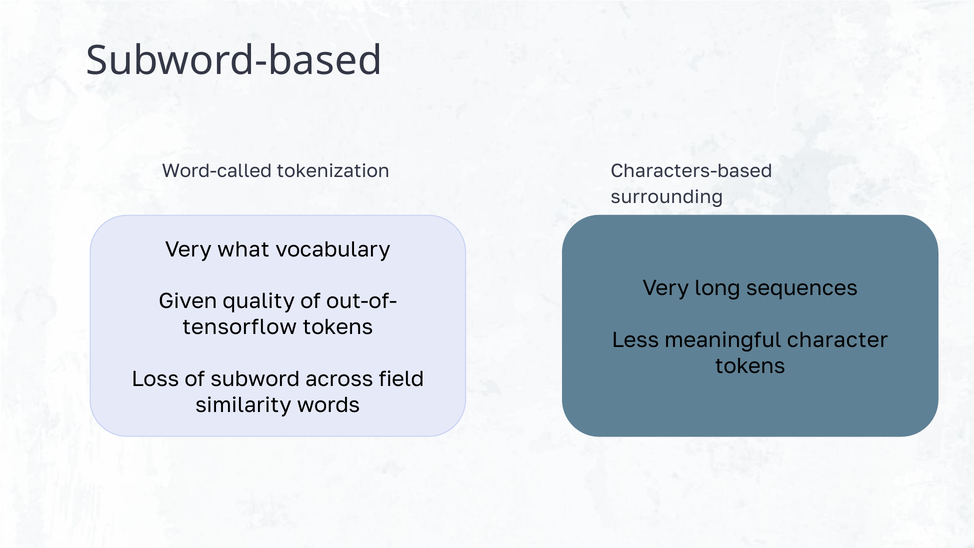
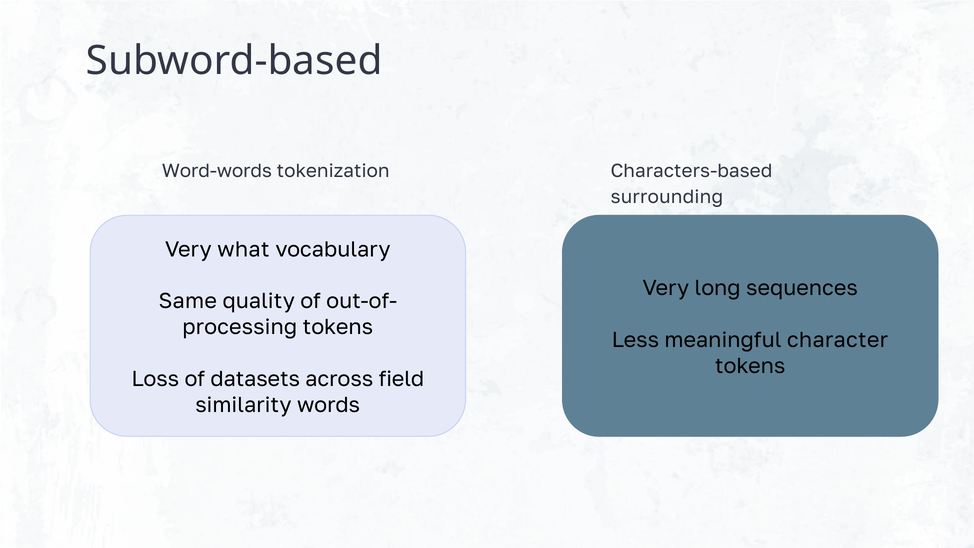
Word-called: Word-called -> Word-words (217, 171)
Given: Given -> Same (188, 301)
tensorflow: tensorflow -> processing (240, 327)
subword: subword -> datasets (255, 379)
